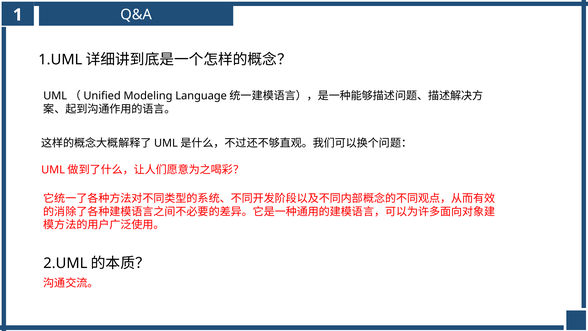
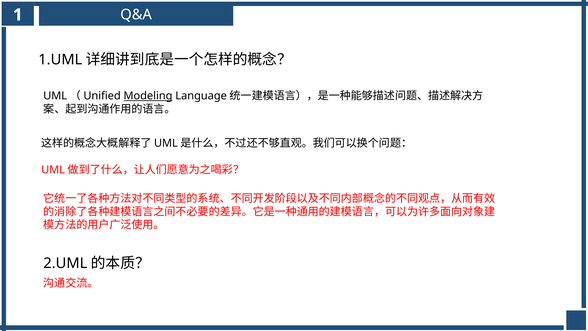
Modeling underline: none -> present (148, 96)
